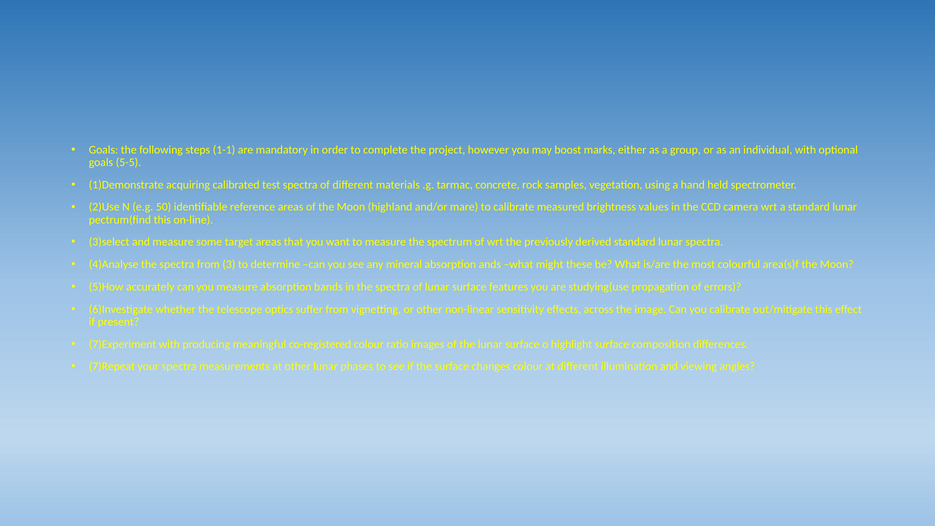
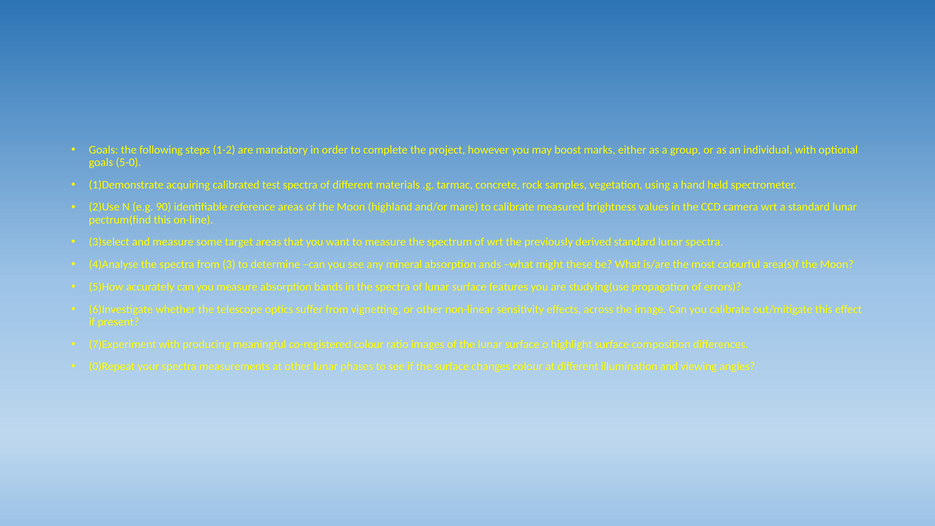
1-1: 1-1 -> 1-2 (224, 150)
5-5: 5-5 -> 5-0 (128, 162)
50: 50 -> 90 (164, 207)
7)Repeat: 7)Repeat -> 0)Repeat (112, 367)
